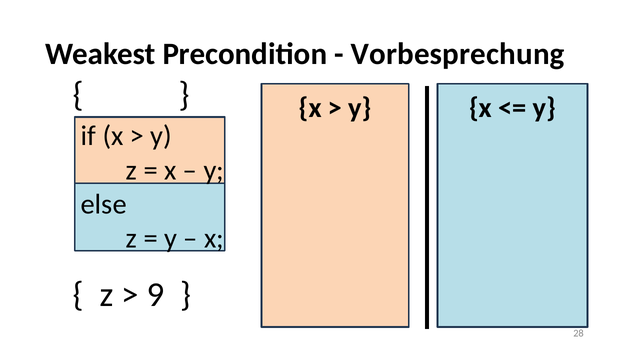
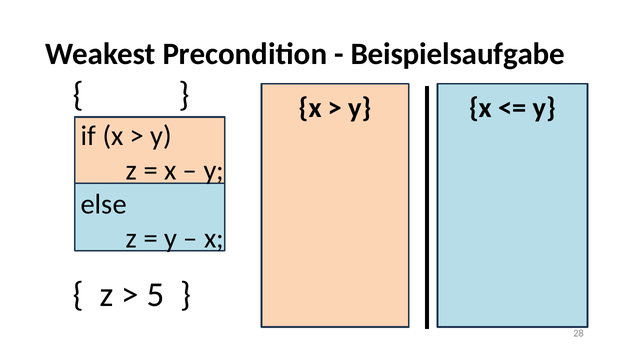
Vorbesprechung: Vorbesprechung -> Beispielsaufgabe (458, 54)
9: 9 -> 5 (156, 295)
